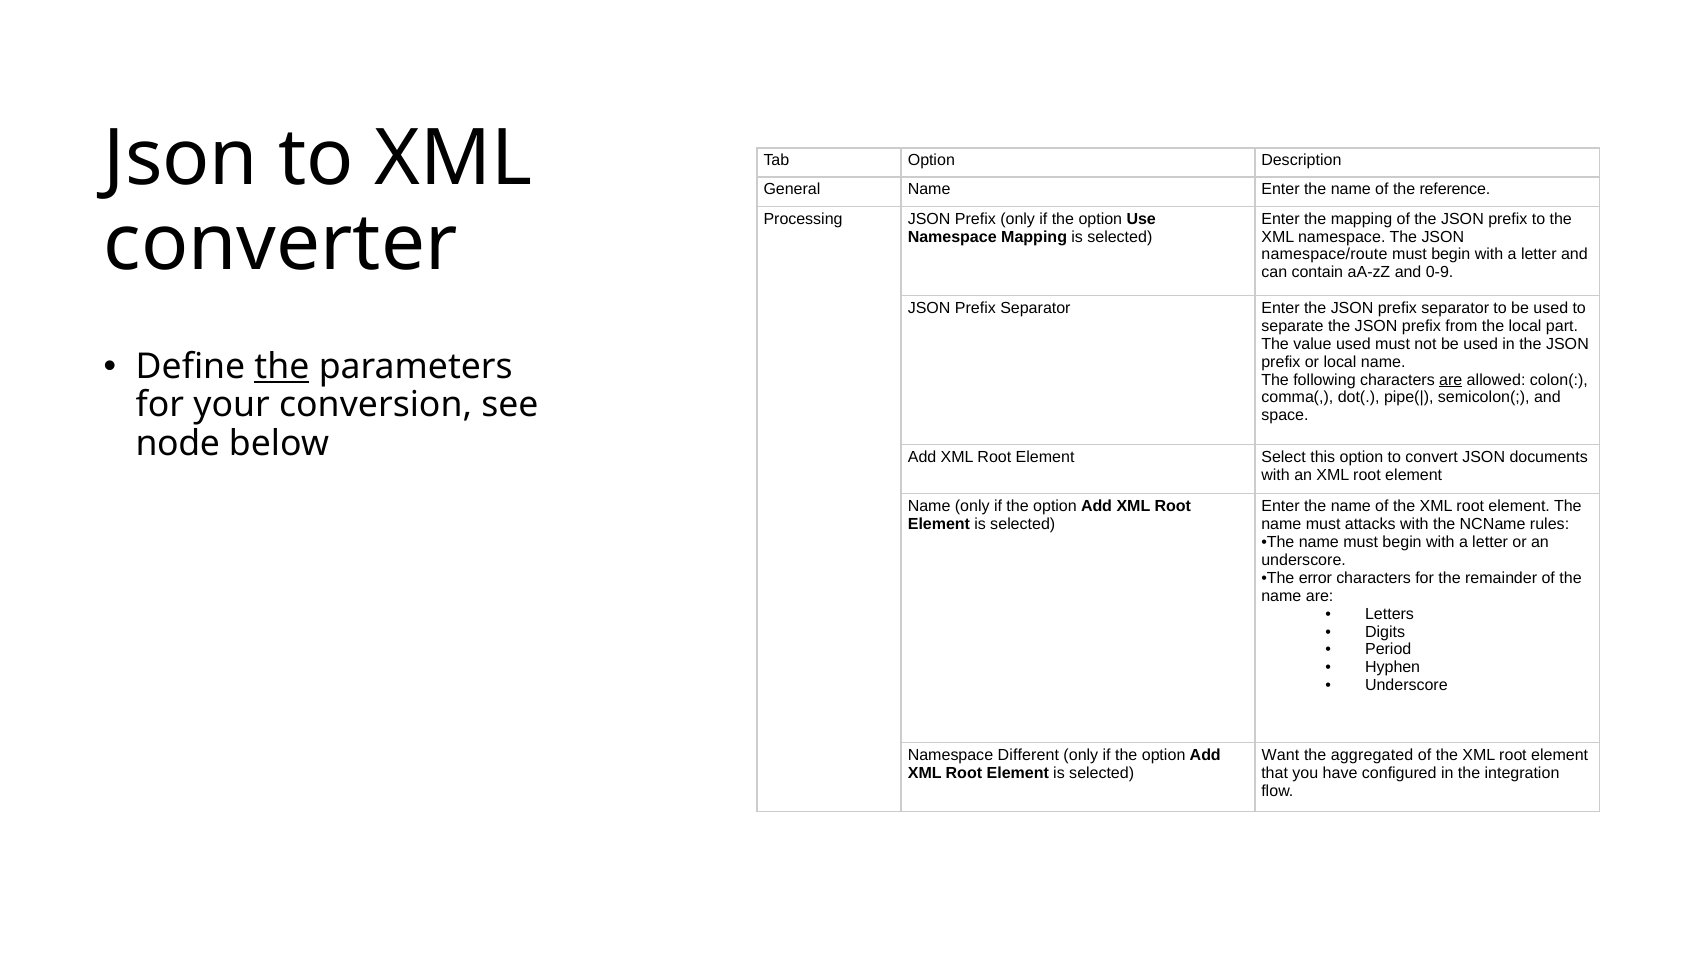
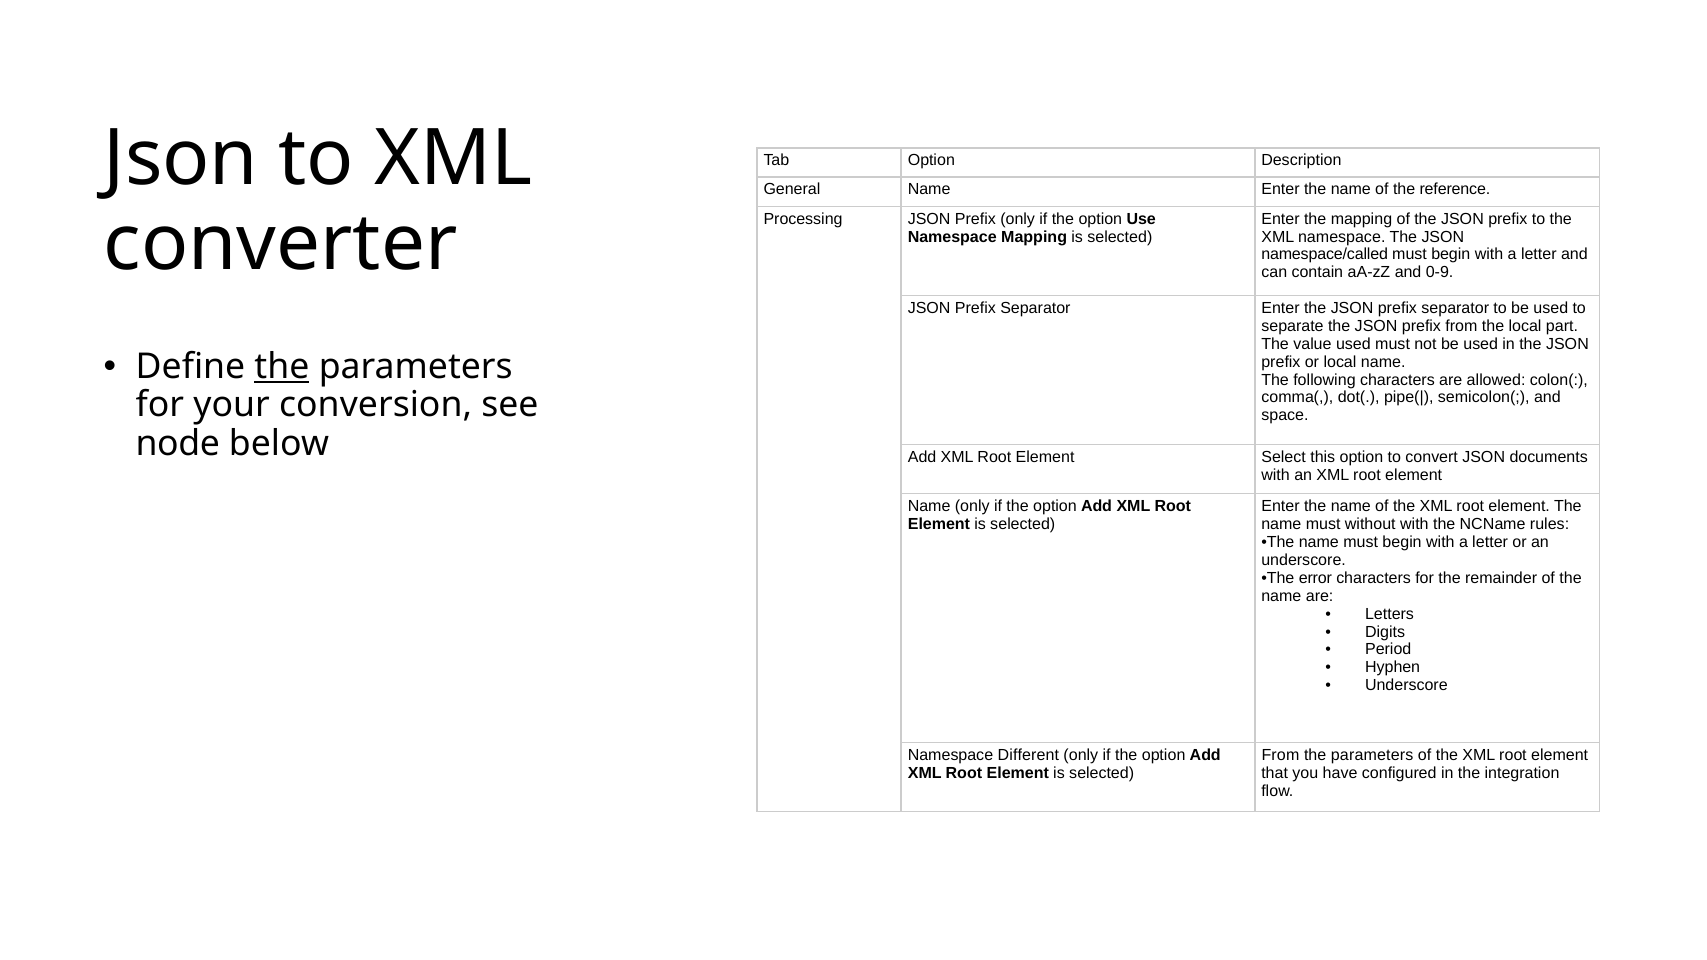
namespace/route: namespace/route -> namespace/called (1325, 255)
are underline: present -> none (1451, 380)
attacks: attacks -> without (1370, 524)
Want: Want -> From (1280, 755)
aggregated: aggregated -> parameters (1372, 755)
